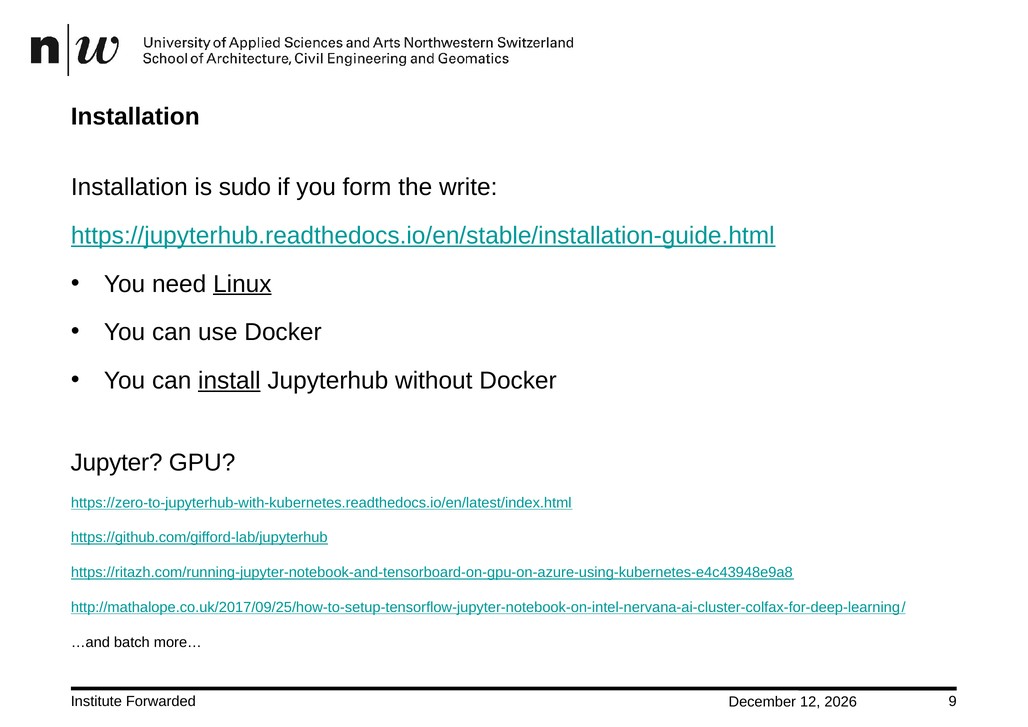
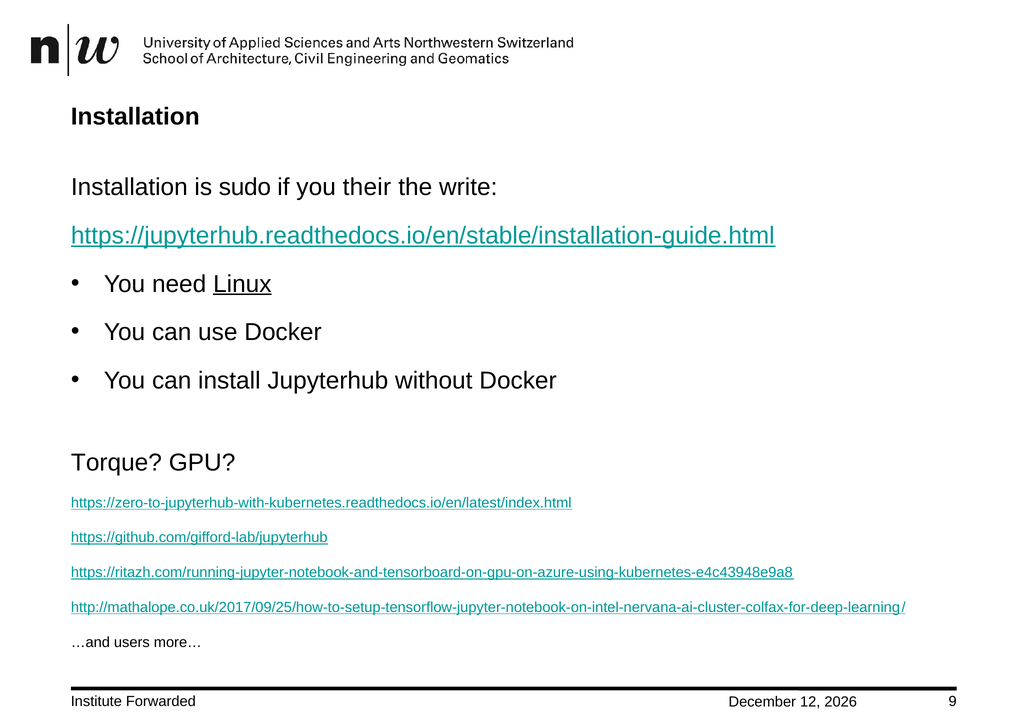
form: form -> their (367, 187)
install underline: present -> none (229, 381)
Jupyter: Jupyter -> Torque (116, 463)
batch: batch -> users (132, 642)
